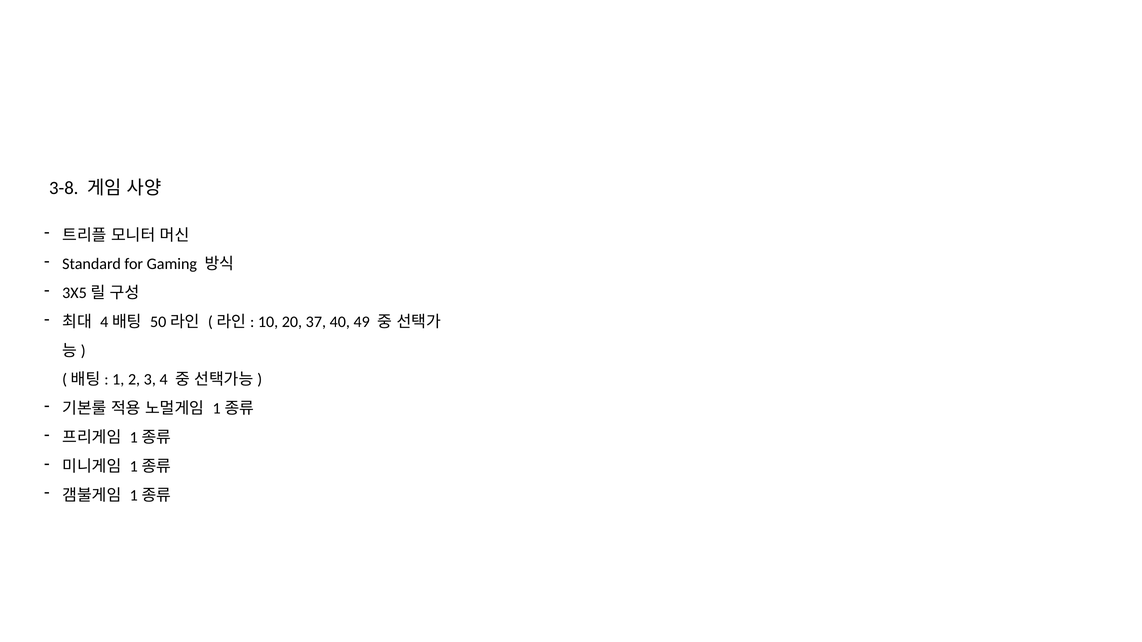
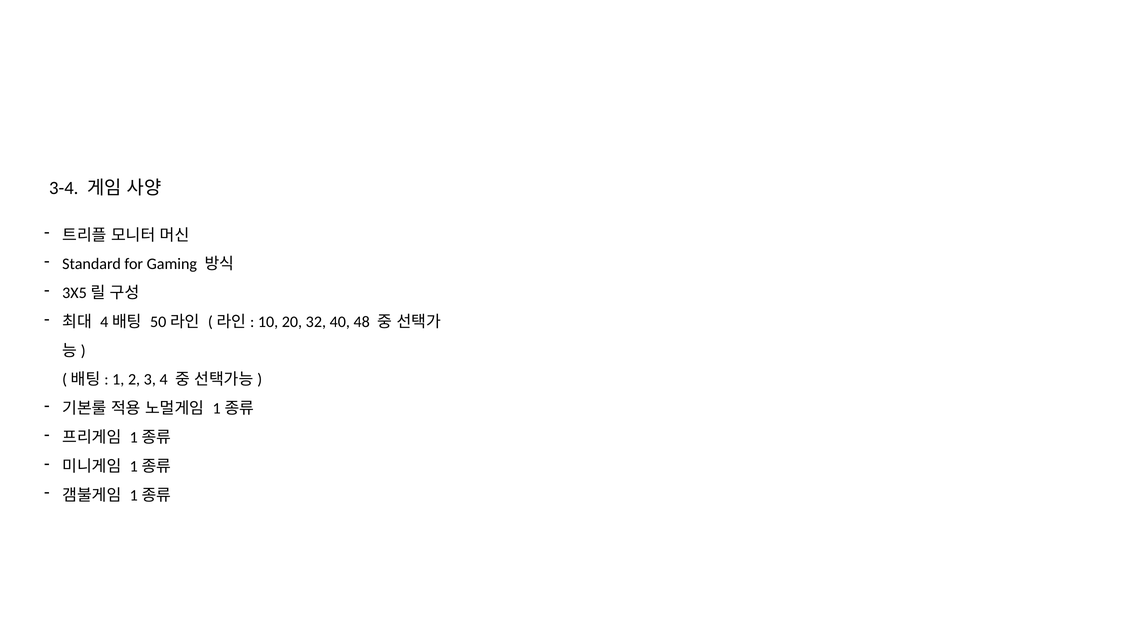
3-8: 3-8 -> 3-4 (64, 188)
37: 37 -> 32 (316, 322)
49: 49 -> 48 (362, 322)
